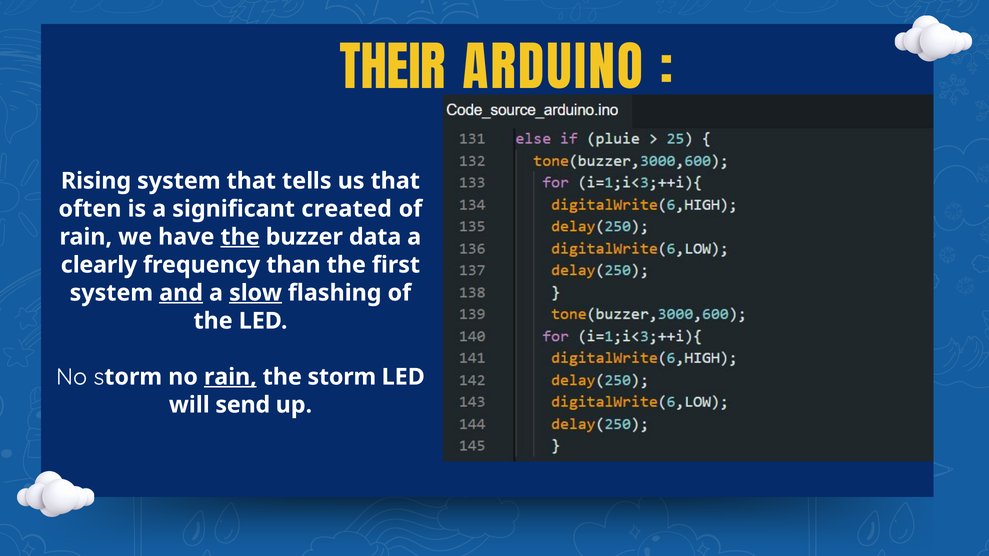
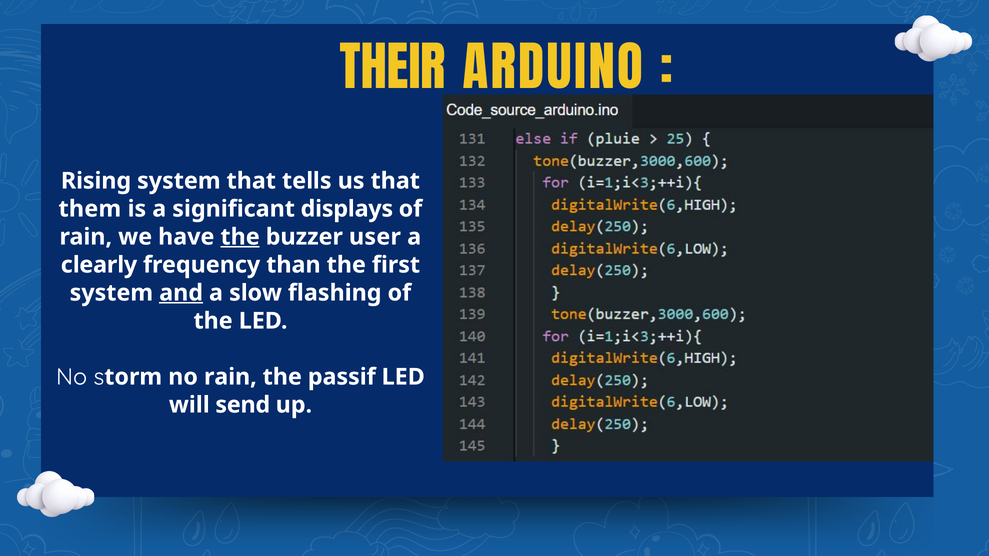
often: often -> them (90, 209)
created: created -> displays (347, 209)
data: data -> user (375, 237)
slow underline: present -> none (256, 293)
rain underline: present -> none (230, 377)
storm: storm -> passif (342, 377)
